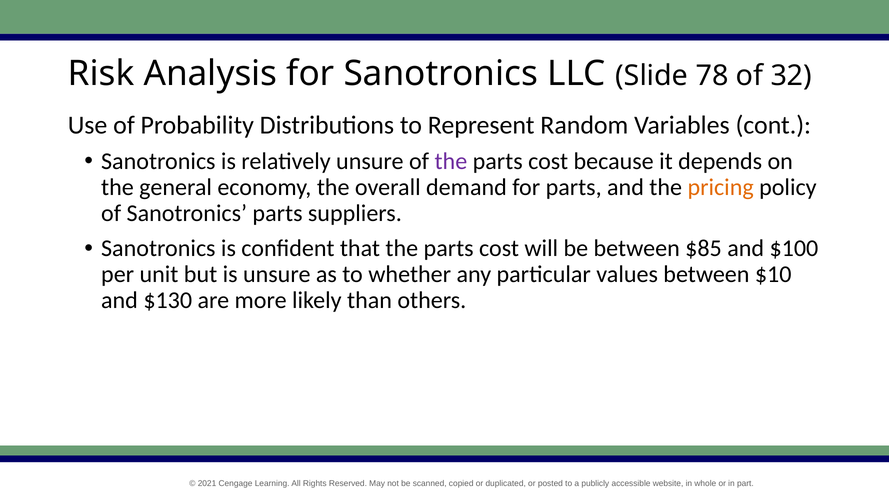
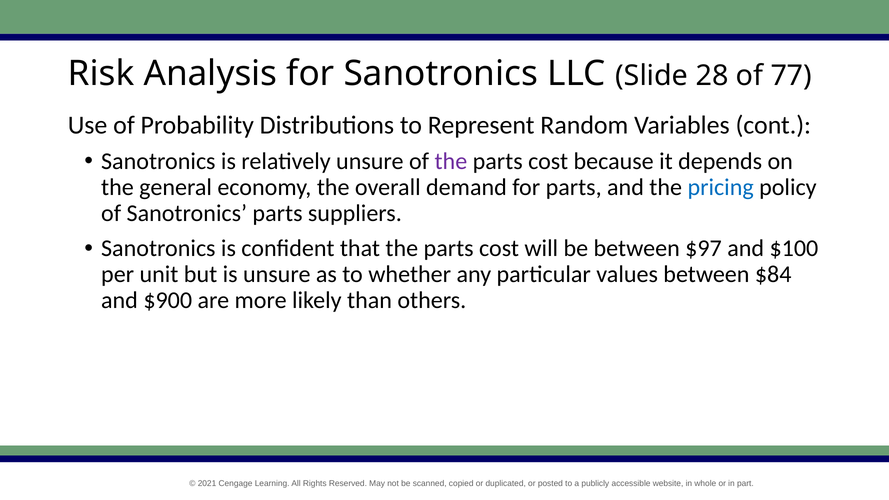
78: 78 -> 28 (712, 76)
32: 32 -> 77 (791, 76)
pricing colour: orange -> blue (721, 187)
$85: $85 -> $97 (704, 249)
$10: $10 -> $84 (773, 275)
$130: $130 -> $900 (168, 301)
